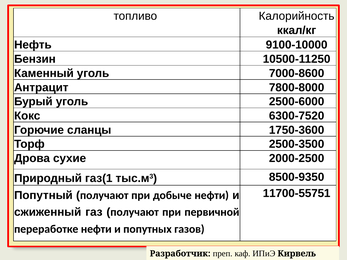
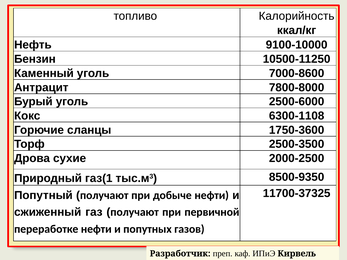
6300-7520: 6300-7520 -> 6300-1108 (297, 116)
11700-55751: 11700-55751 -> 11700-37325 (297, 193)
